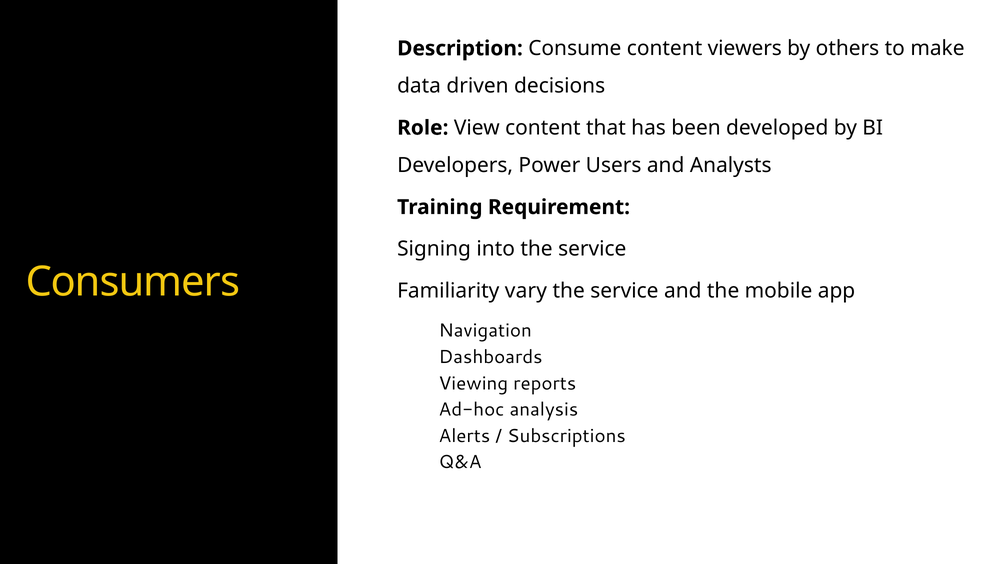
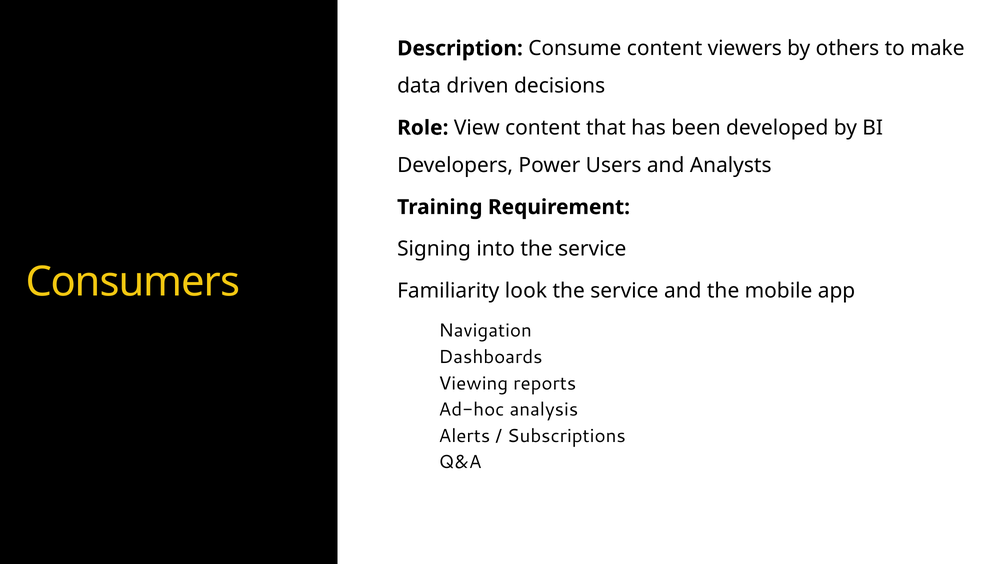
vary: vary -> look (526, 291)
